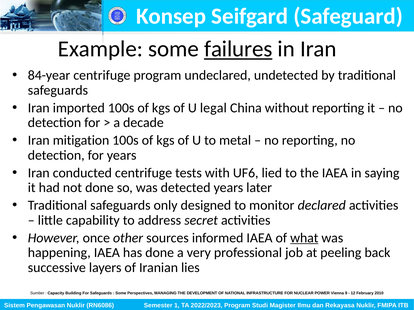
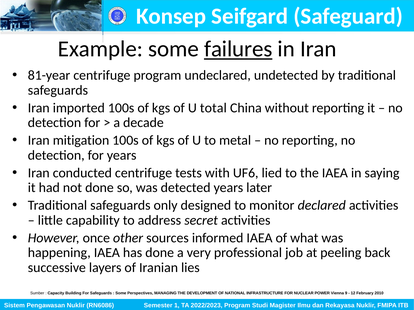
84-year: 84-year -> 81-year (49, 75)
legal: legal -> total (213, 108)
what underline: present -> none (304, 238)
